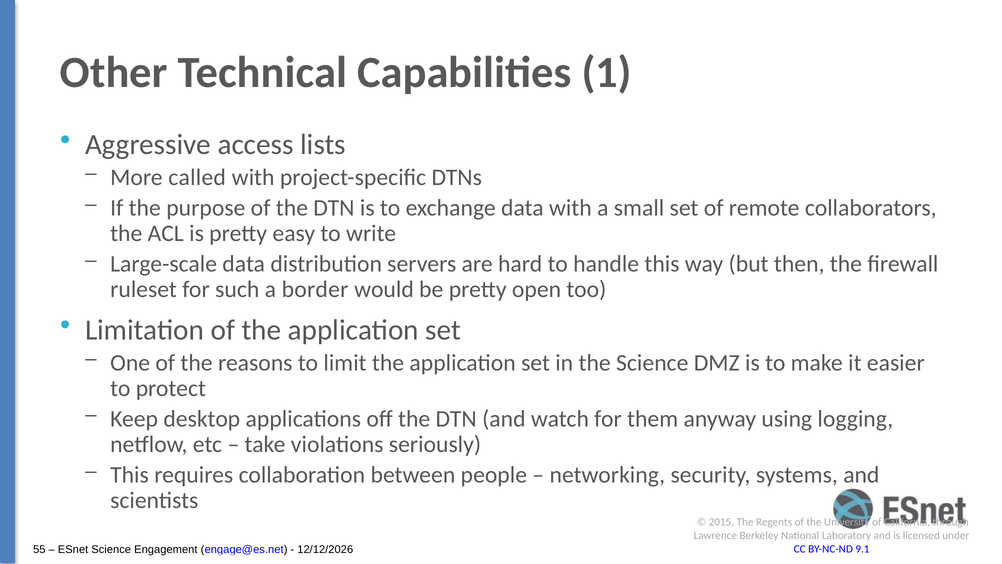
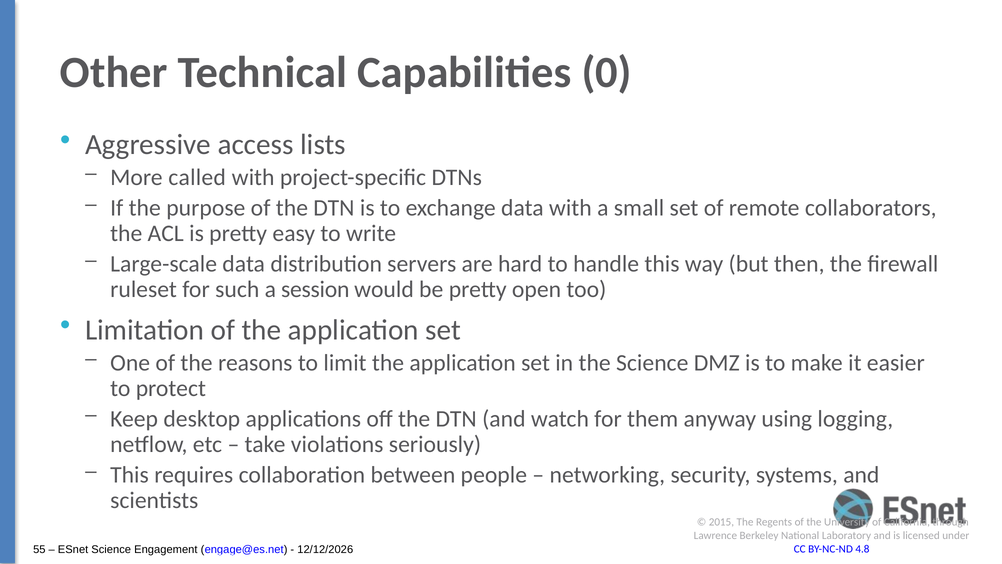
1: 1 -> 0 (607, 73)
border: border -> session (315, 289)
9.1: 9.1 -> 4.8 (862, 549)
